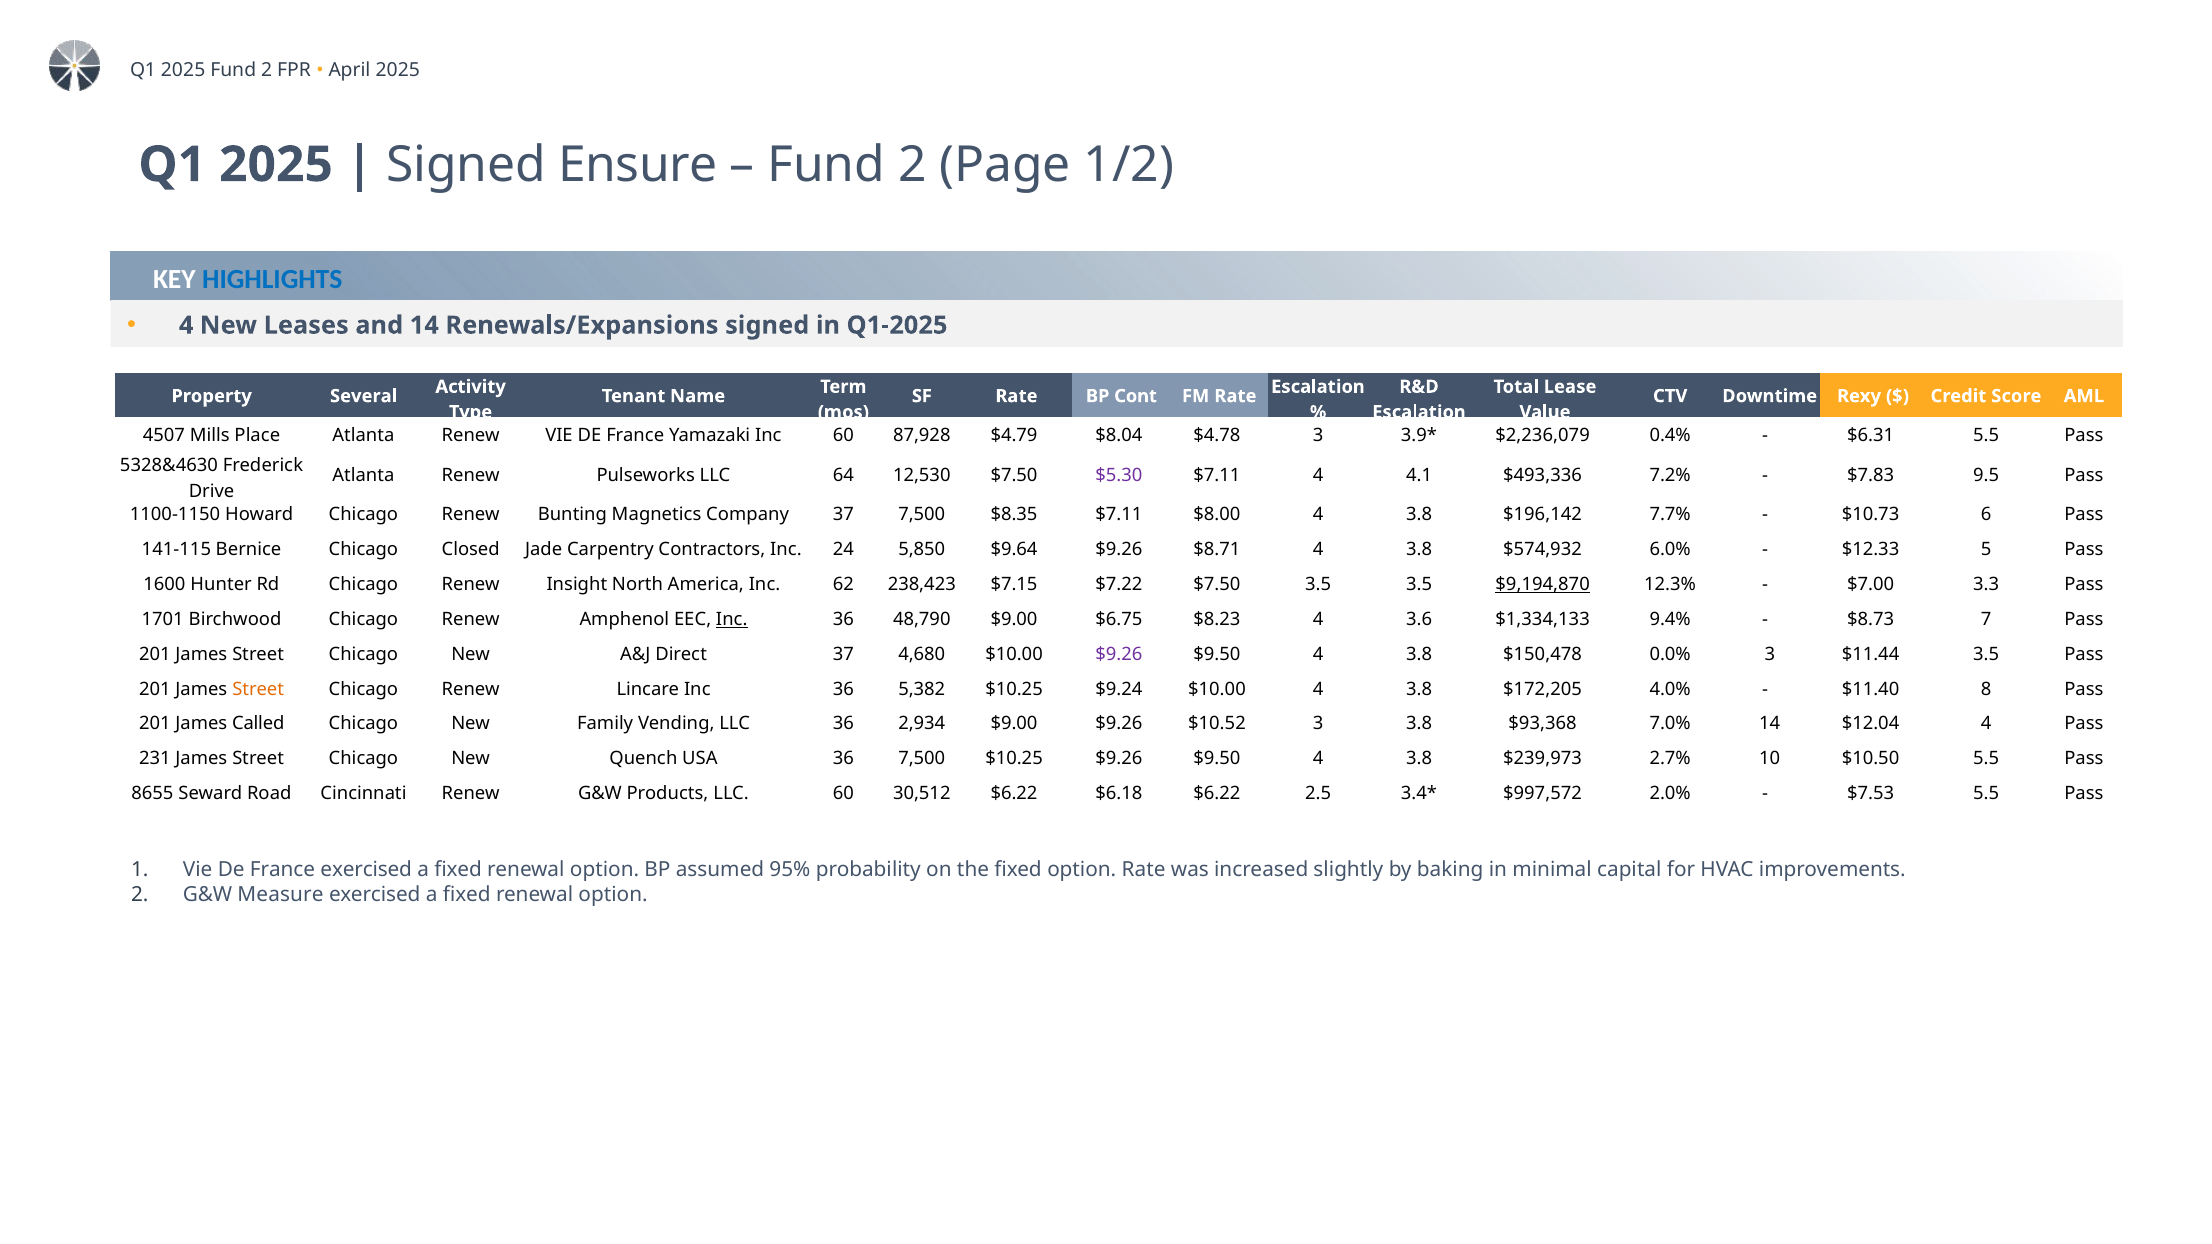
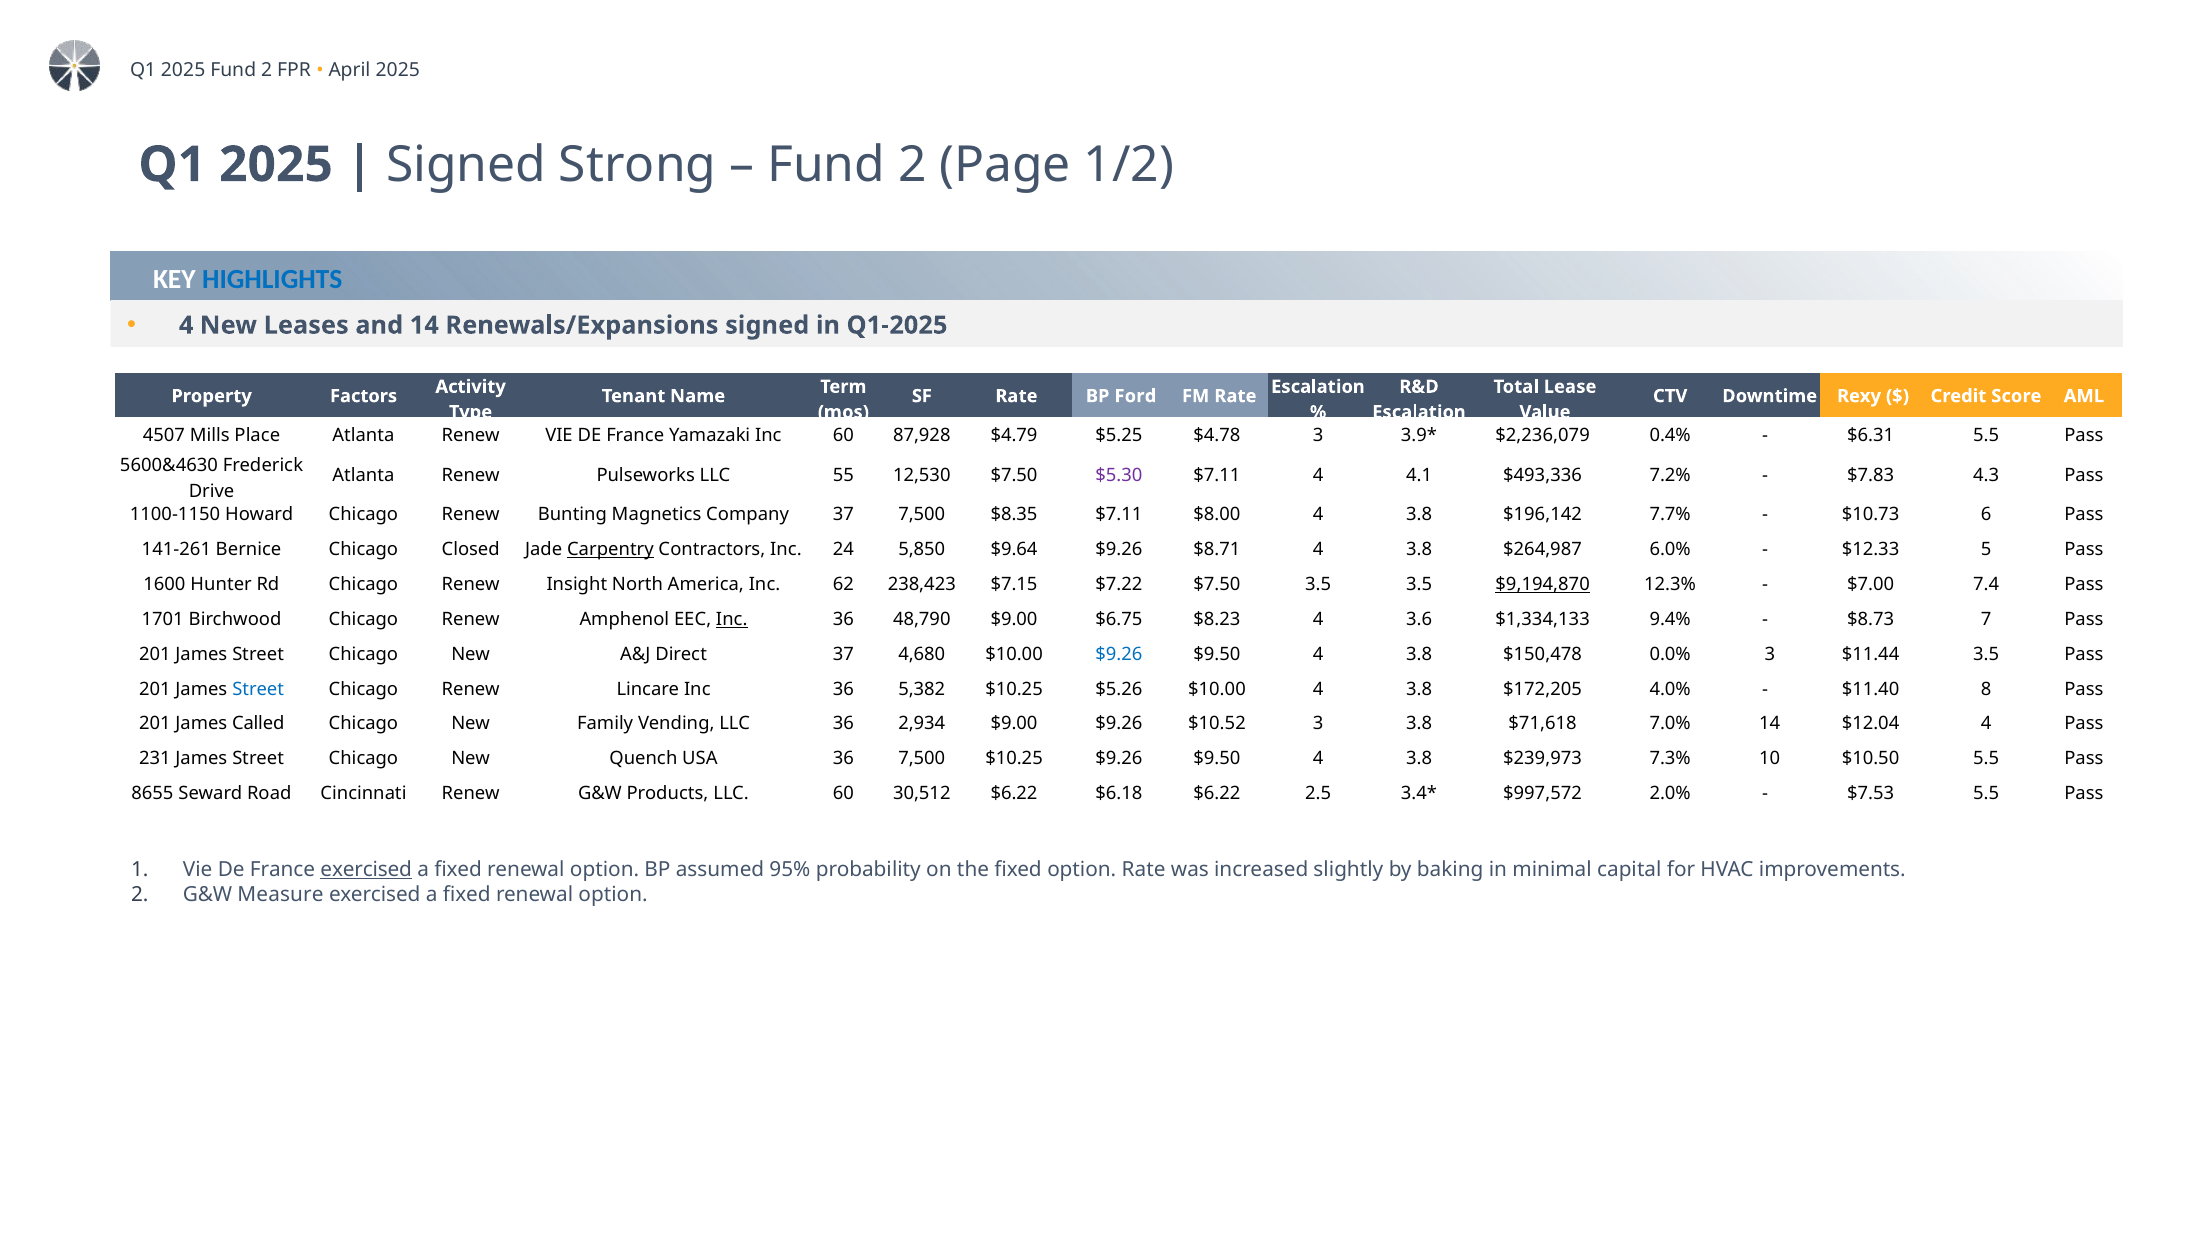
Ensure: Ensure -> Strong (638, 165)
Several: Several -> Factors (364, 396)
Cont: Cont -> Ford (1135, 396)
$8.04: $8.04 -> $5.25 (1119, 436)
5328&4630: 5328&4630 -> 5600&4630 (169, 466)
64: 64 -> 55 (843, 475)
9.5: 9.5 -> 4.3 (1986, 475)
141-115: 141-115 -> 141-261 (176, 549)
Carpentry underline: none -> present (610, 549)
$574,932: $574,932 -> $264,987 (1543, 549)
3.3: 3.3 -> 7.4 (1986, 584)
$9.26 colour: purple -> blue (1119, 654)
Street colour: orange -> blue (258, 689)
$9.24: $9.24 -> $5.26 (1119, 689)
$93,368: $93,368 -> $71,618 (1543, 724)
2.7%: 2.7% -> 7.3% (1670, 759)
exercised underline: none -> present (366, 870)
